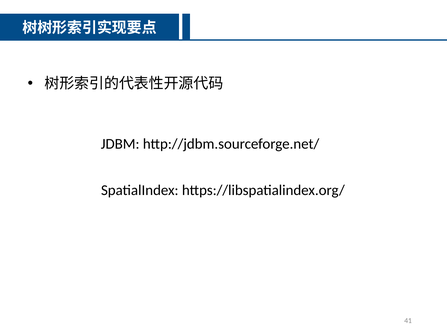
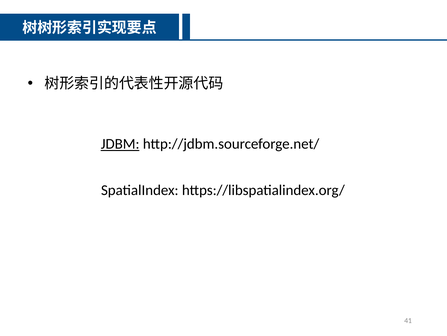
JDBM underline: none -> present (120, 144)
